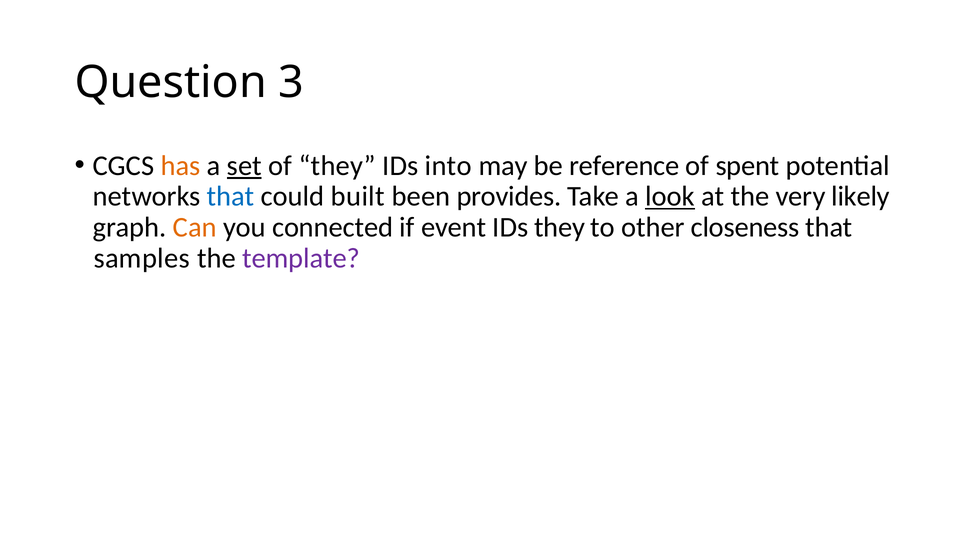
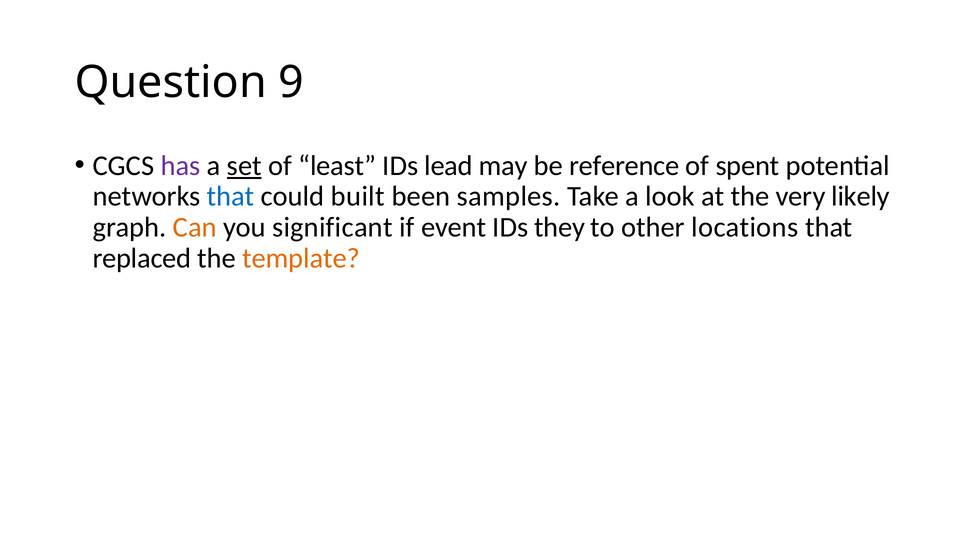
3: 3 -> 9 (291, 82)
has colour: orange -> purple (181, 166)
of they: they -> least (337, 166)
into: into -> lead (449, 166)
provides: provides -> samples (509, 196)
look underline: present -> none (670, 196)
connected: connected -> significant (332, 227)
closeness: closeness -> locations (745, 227)
samples: samples -> replaced (142, 258)
template colour: purple -> orange (301, 258)
